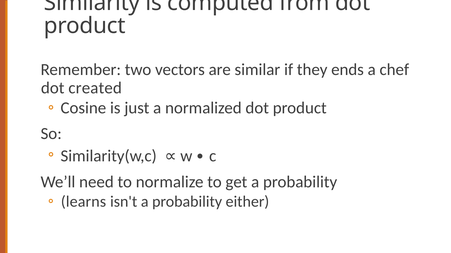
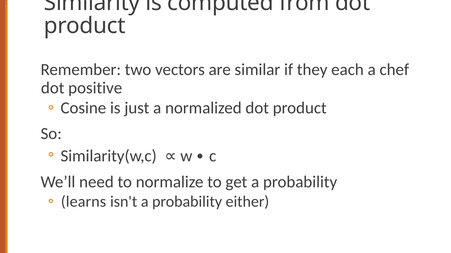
ends: ends -> each (348, 70)
created: created -> positive (95, 88)
